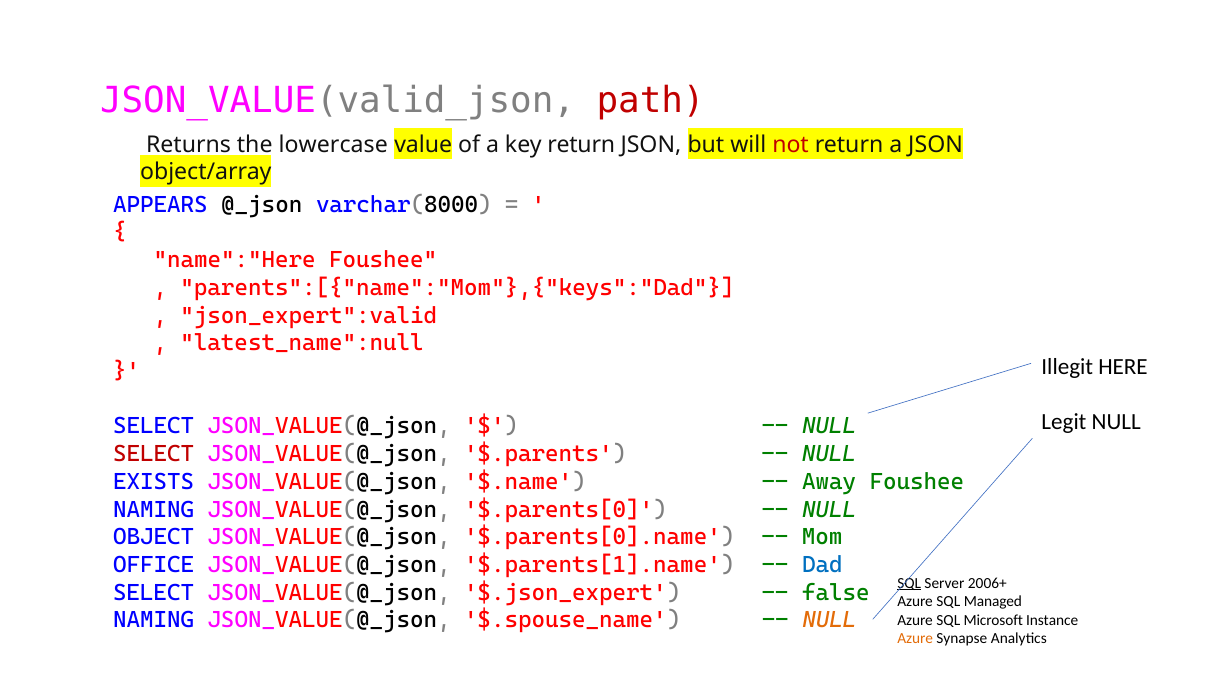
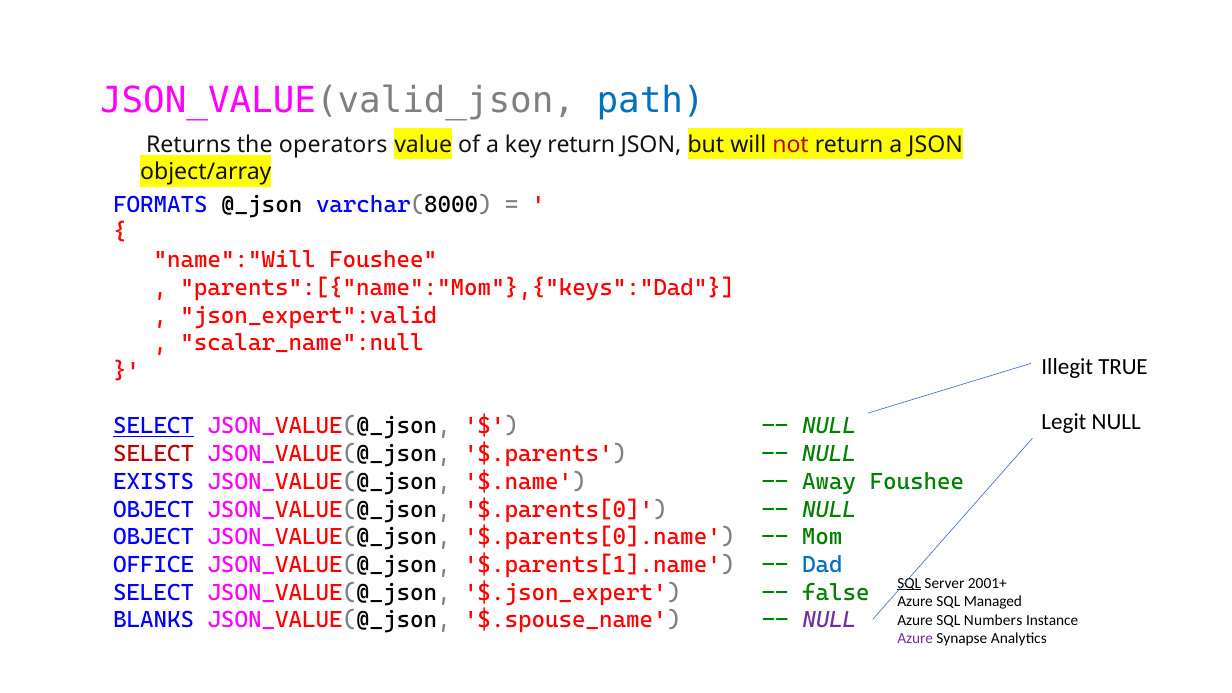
path colour: red -> blue (651, 100)
lowercase: lowercase -> operators (333, 145)
APPEARS: APPEARS -> FORMATS (160, 205)
name":"Here: name":"Here -> name":"Will (235, 260)
latest_name":null: latest_name":null -> scalar_name":null (302, 343)
HERE: HERE -> TRUE (1123, 366)
SELECT underline: none -> present (154, 426)
NAMING: NAMING -> OBJECT (154, 509)
2006+: 2006+ -> 2001+ (987, 583)
NAMING: NAMING -> BLANKS (154, 620)
NULL colour: orange -> purple (829, 620)
Microsoft: Microsoft -> Numbers (993, 620)
Azure colour: orange -> purple (915, 639)
